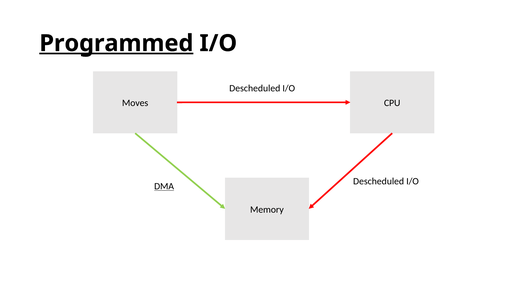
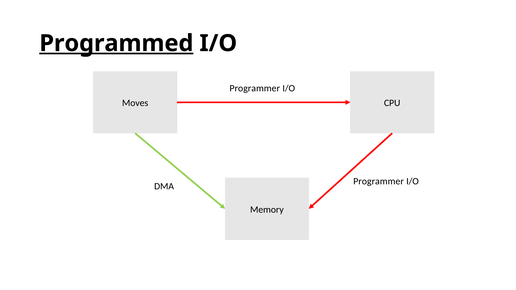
Descheduled: Descheduled -> Programmer (255, 88)
Descheduled: Descheduled -> Programmer (379, 181)
DMA underline: present -> none (164, 186)
